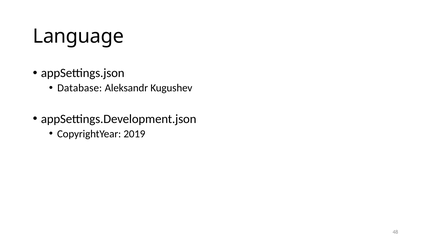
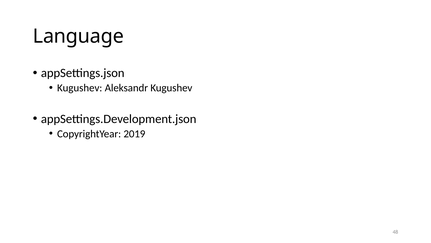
Database: Database -> Kugushev (80, 88)
